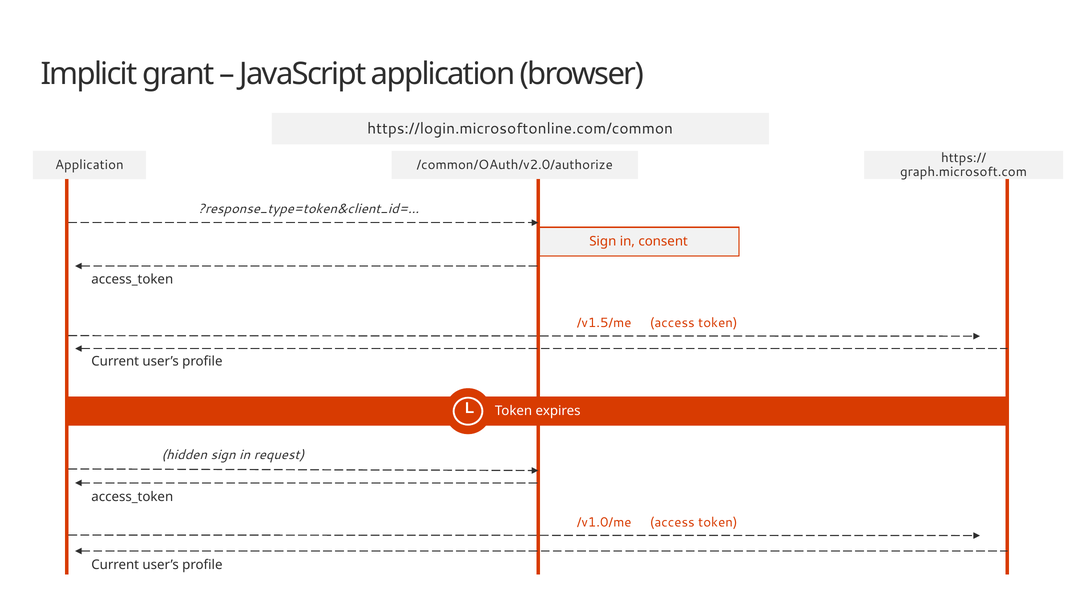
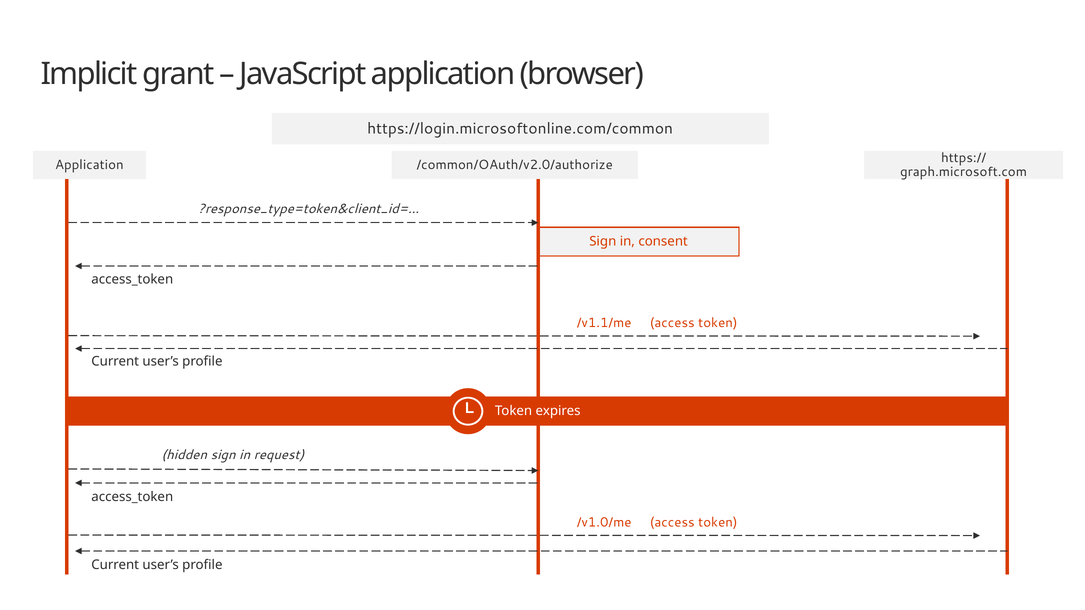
/v1.5/me: /v1.5/me -> /v1.1/me (604, 323)
